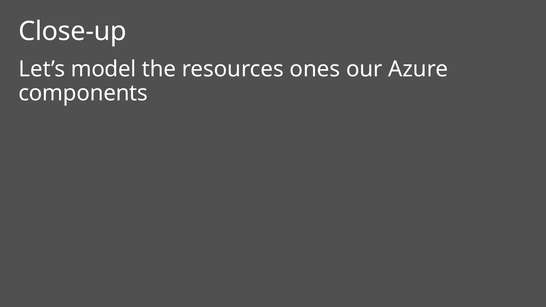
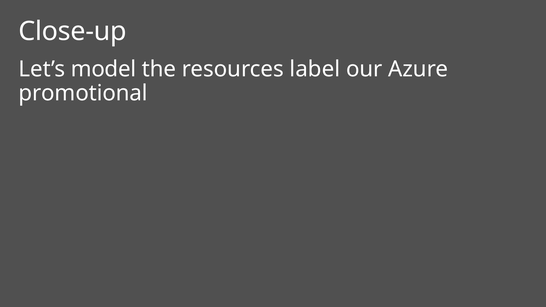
ones: ones -> label (315, 69)
components: components -> promotional (83, 93)
